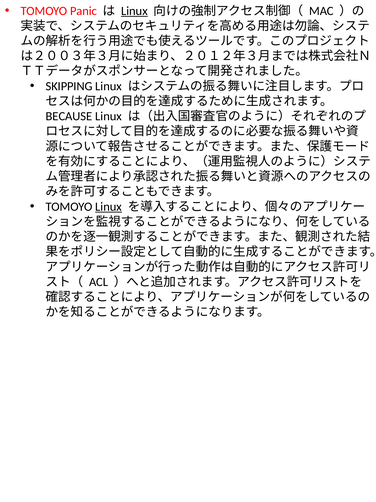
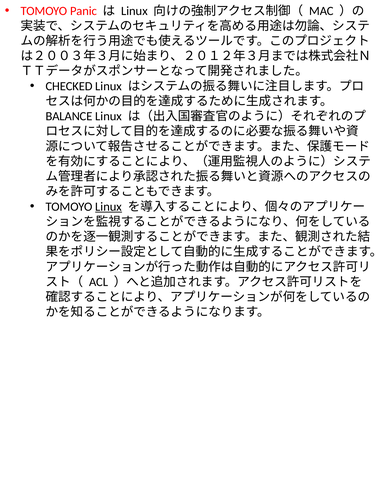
Linux underline: present -> none (134, 11)
SKIPPING: SKIPPING -> CHECKED (69, 86)
BECAUSE: BECAUSE -> BALANCE (69, 116)
